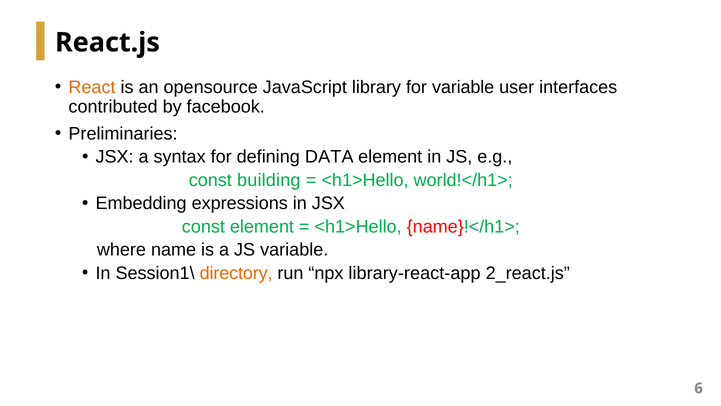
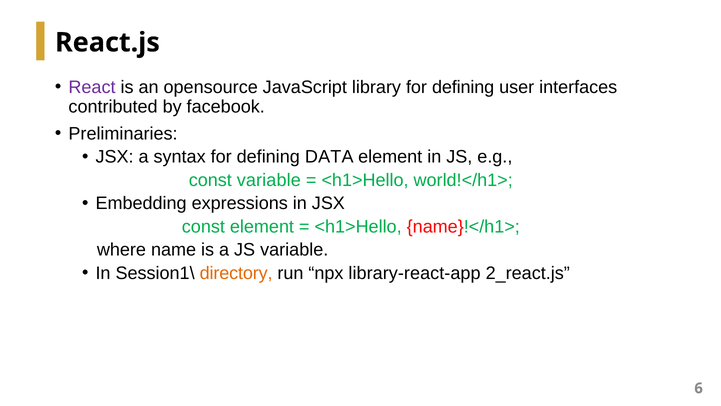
React colour: orange -> purple (92, 87)
library for variable: variable -> defining (463, 87)
const building: building -> variable (269, 180)
